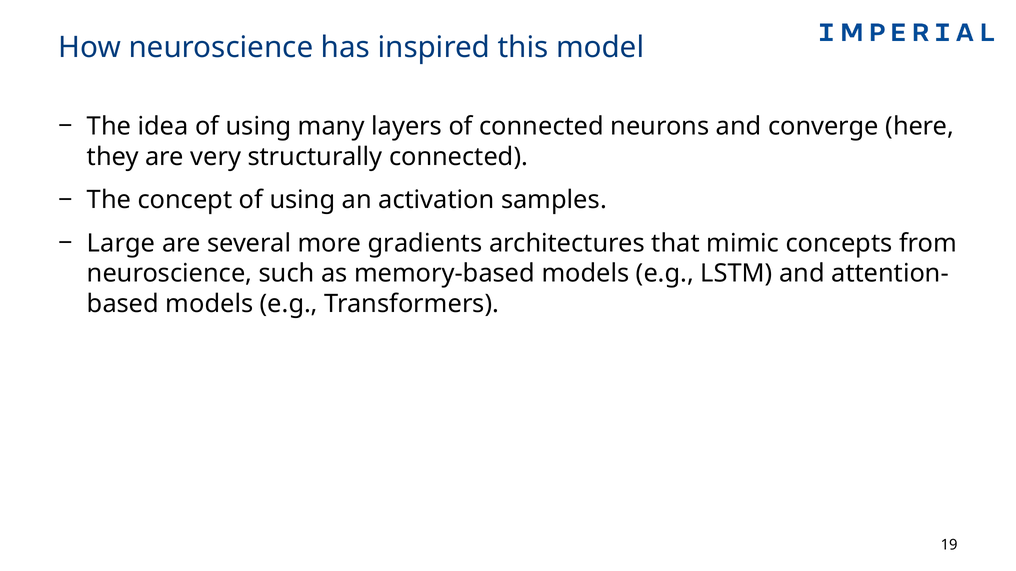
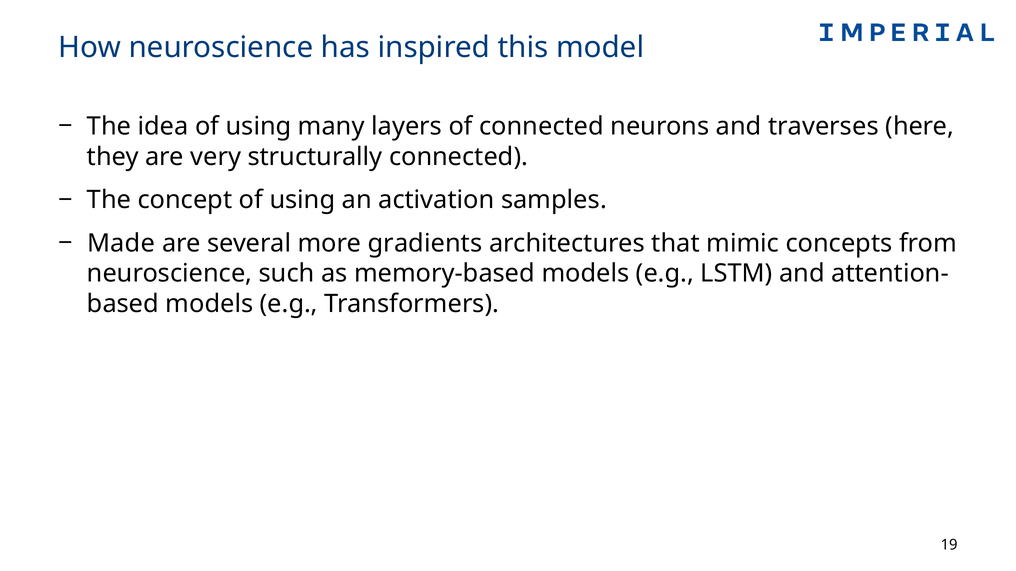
converge: converge -> traverses (823, 127)
Large: Large -> Made (121, 243)
